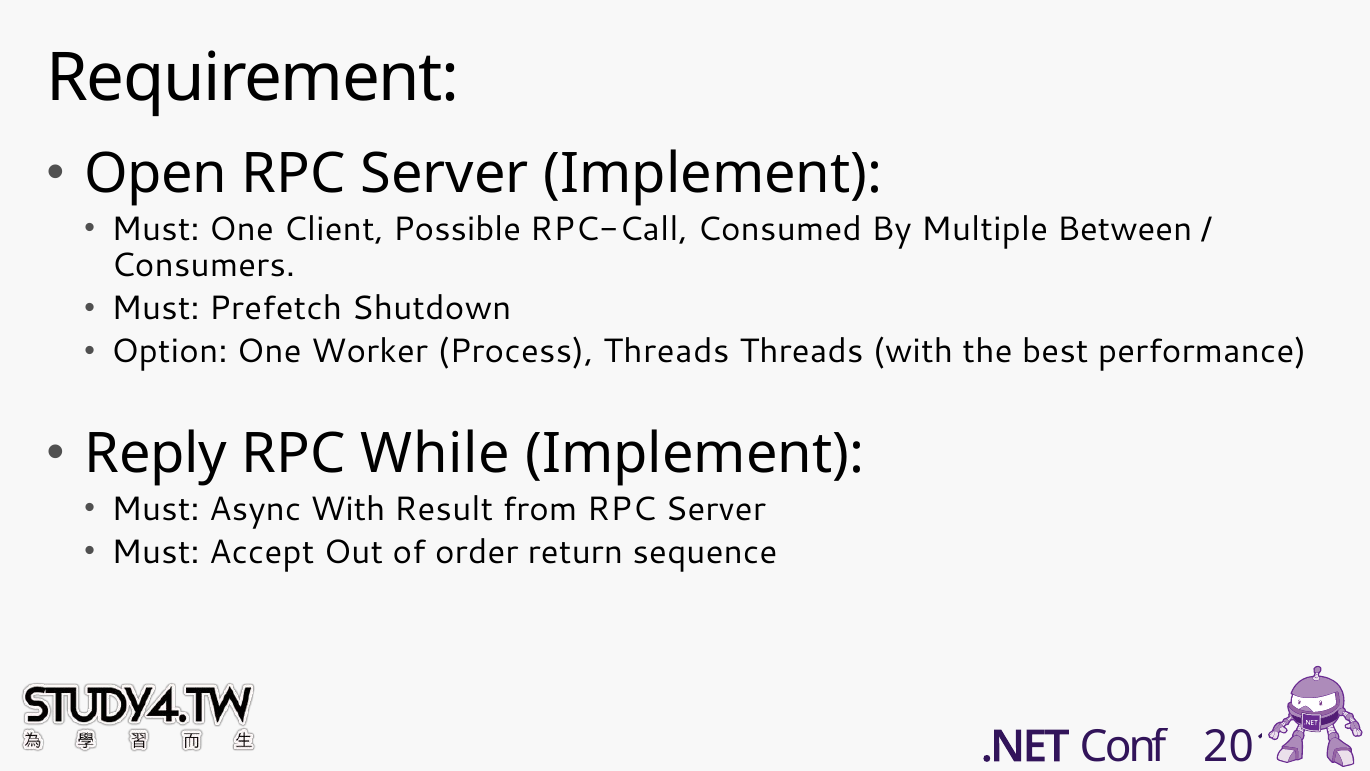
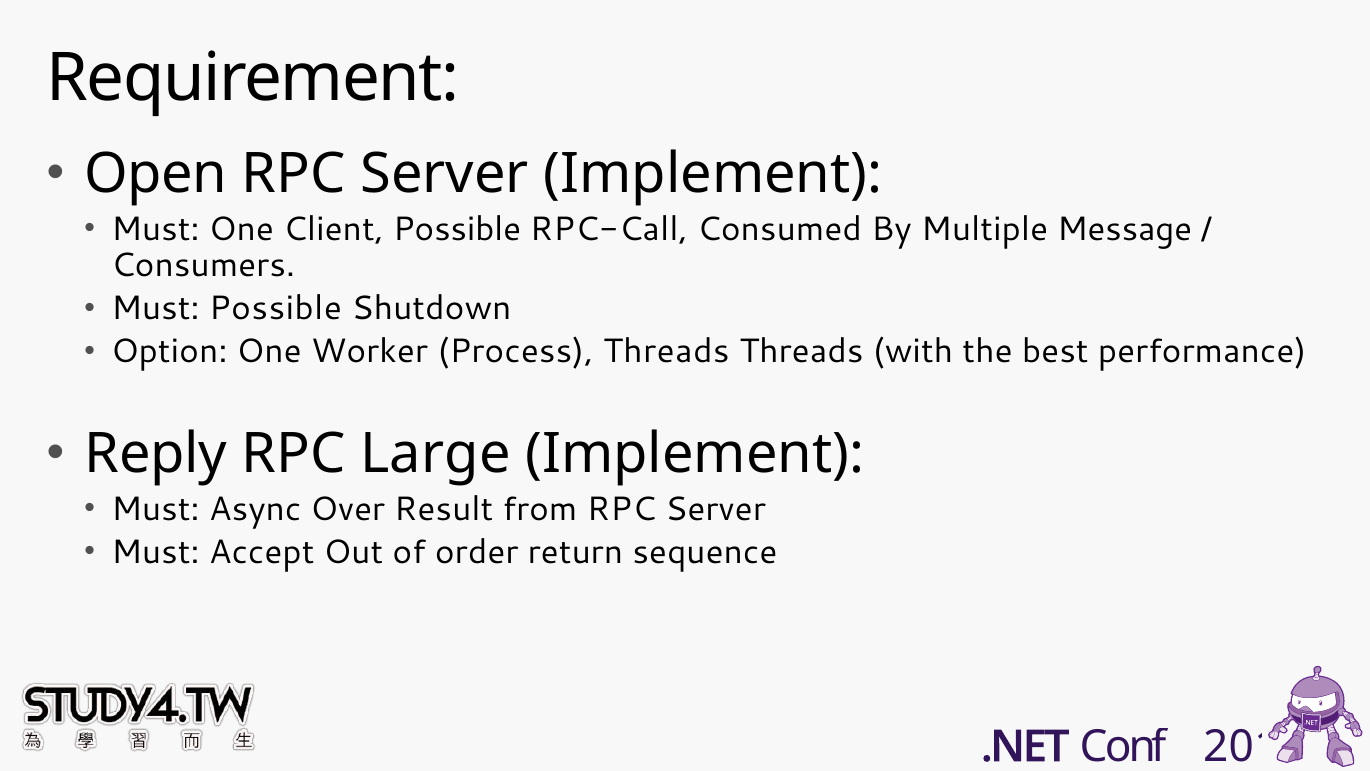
Between: Between -> Message (1125, 229)
Must Prefetch: Prefetch -> Possible (275, 308)
While: While -> Large (436, 454)
Async With: With -> Over (348, 509)
